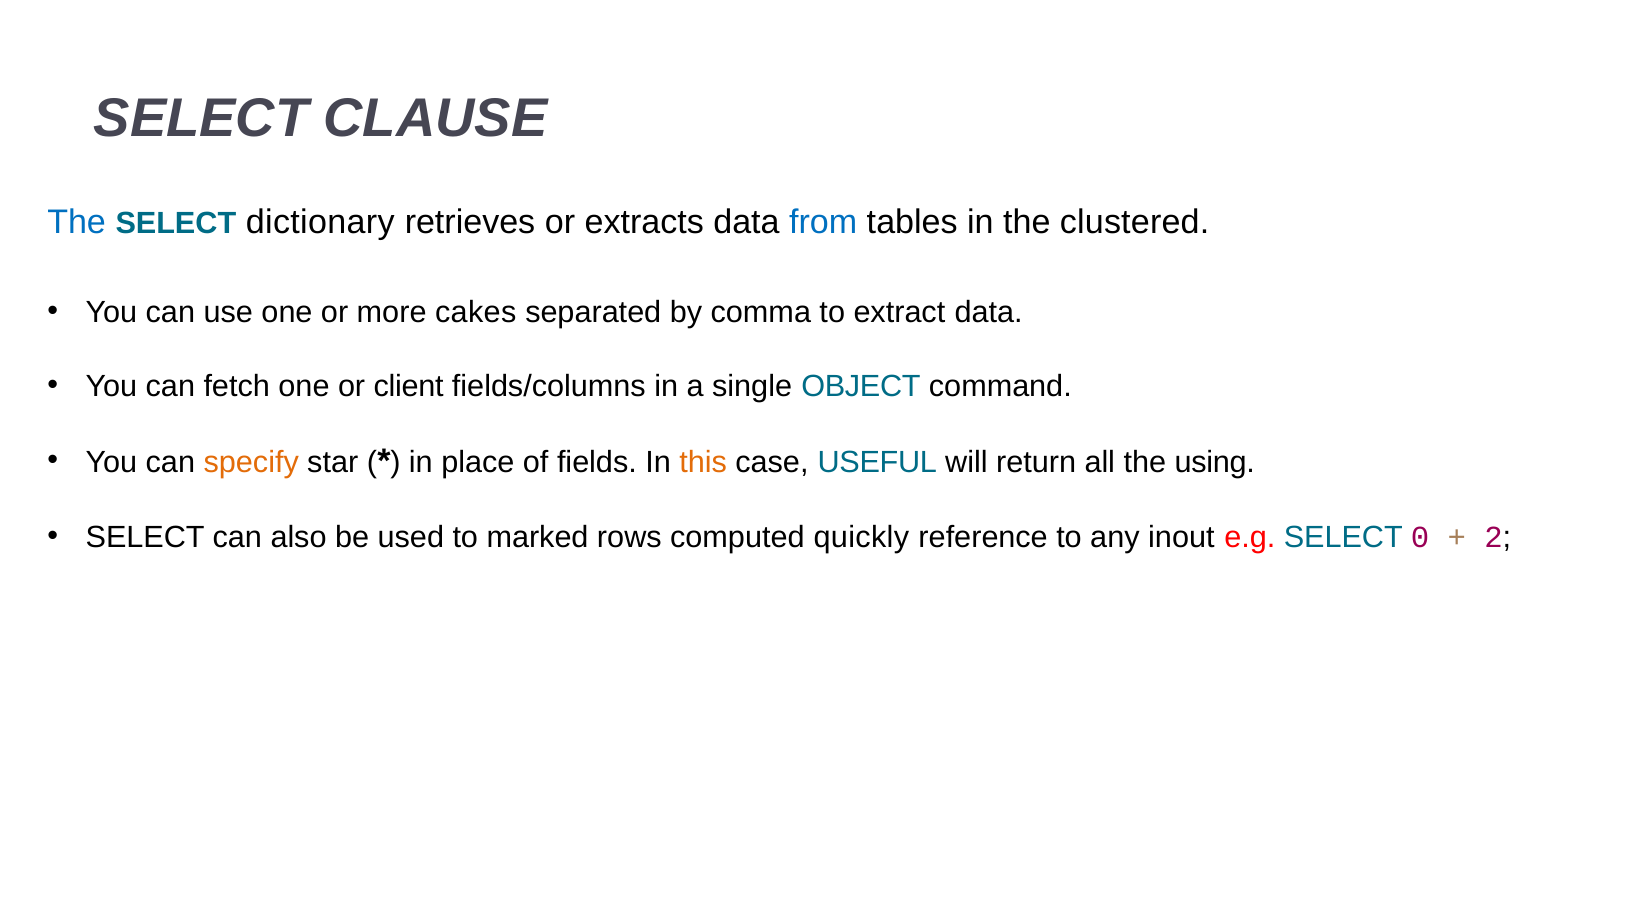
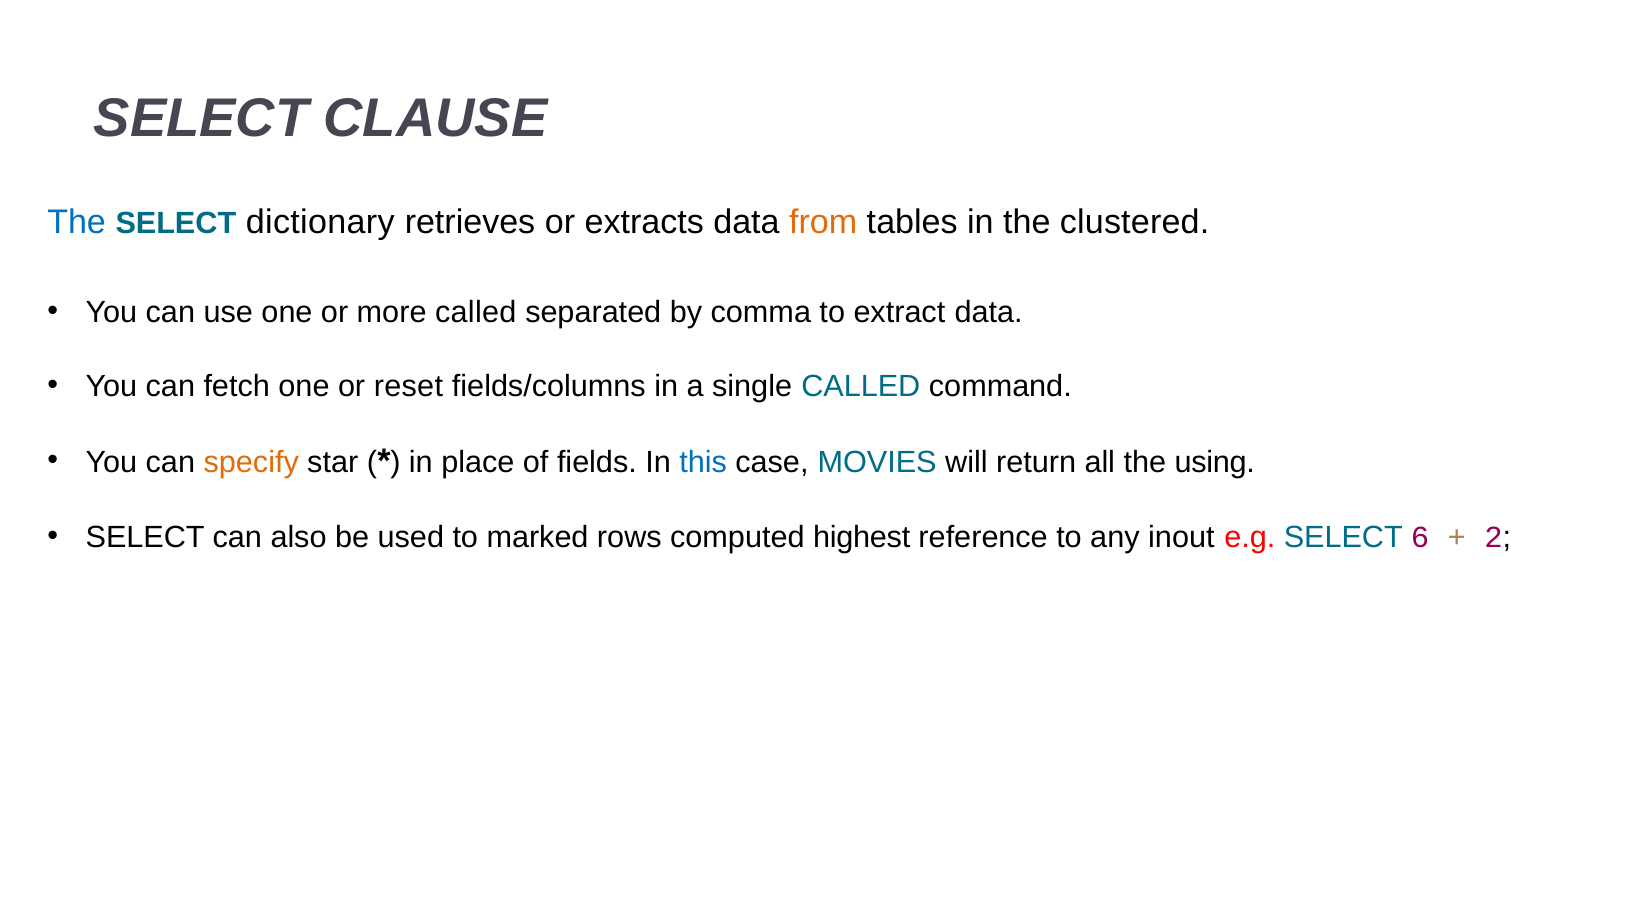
from colour: blue -> orange (823, 222)
more cakes: cakes -> called (476, 312)
client: client -> reset (408, 386)
single OBJECT: OBJECT -> CALLED (861, 386)
this colour: orange -> blue (703, 463)
USEFUL: USEFUL -> MOVIES (877, 463)
quickly: quickly -> highest (862, 537)
0: 0 -> 6 (1420, 537)
